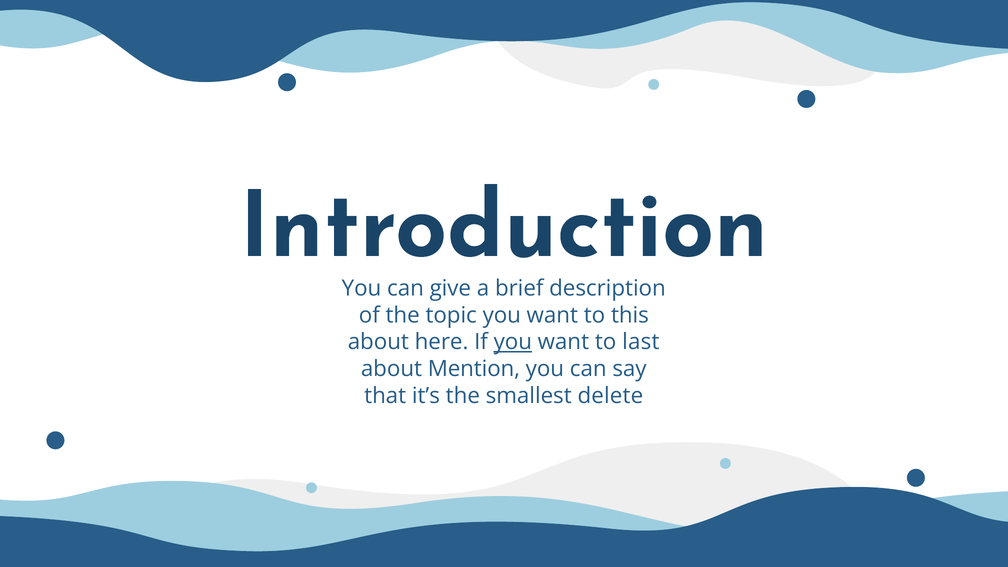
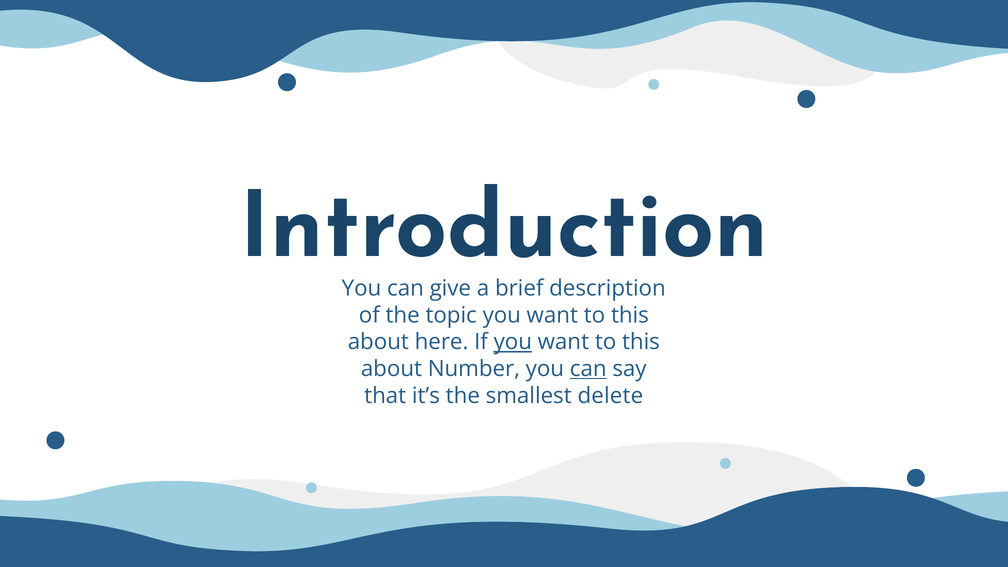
last: last -> this (641, 342)
Mention: Mention -> Number (474, 369)
can underline: none -> present (588, 369)
